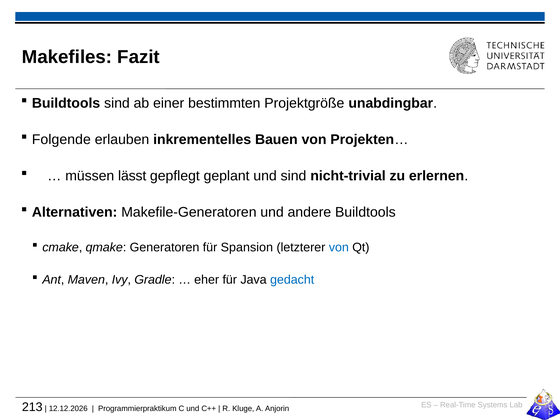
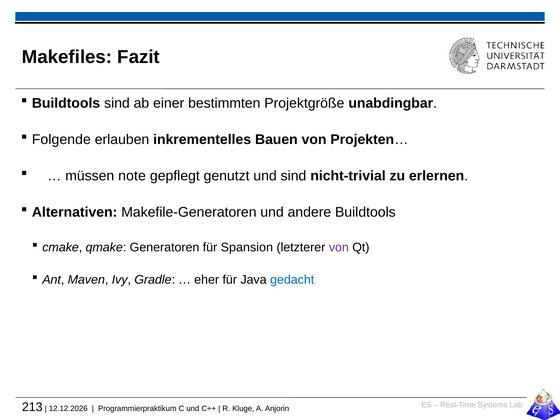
lässt: lässt -> note (132, 176)
geplant: geplant -> genutzt (227, 176)
von colour: blue -> purple (339, 247)
